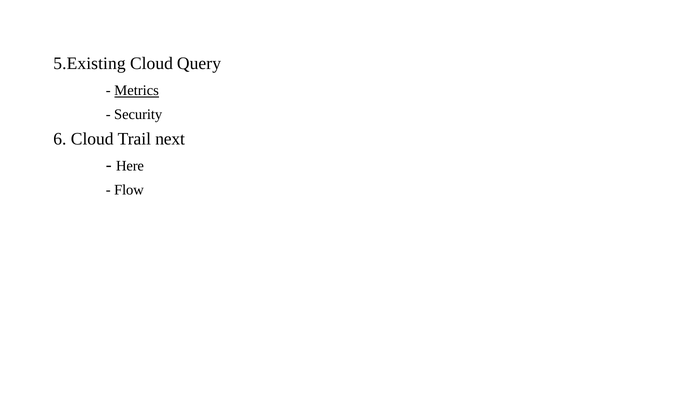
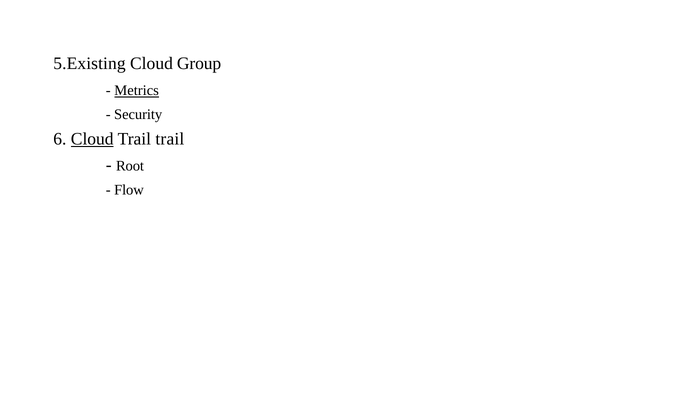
Query: Query -> Group (199, 63)
Cloud underline: none -> present (92, 139)
Trail next: next -> trail (170, 139)
Here: Here -> Root (130, 166)
